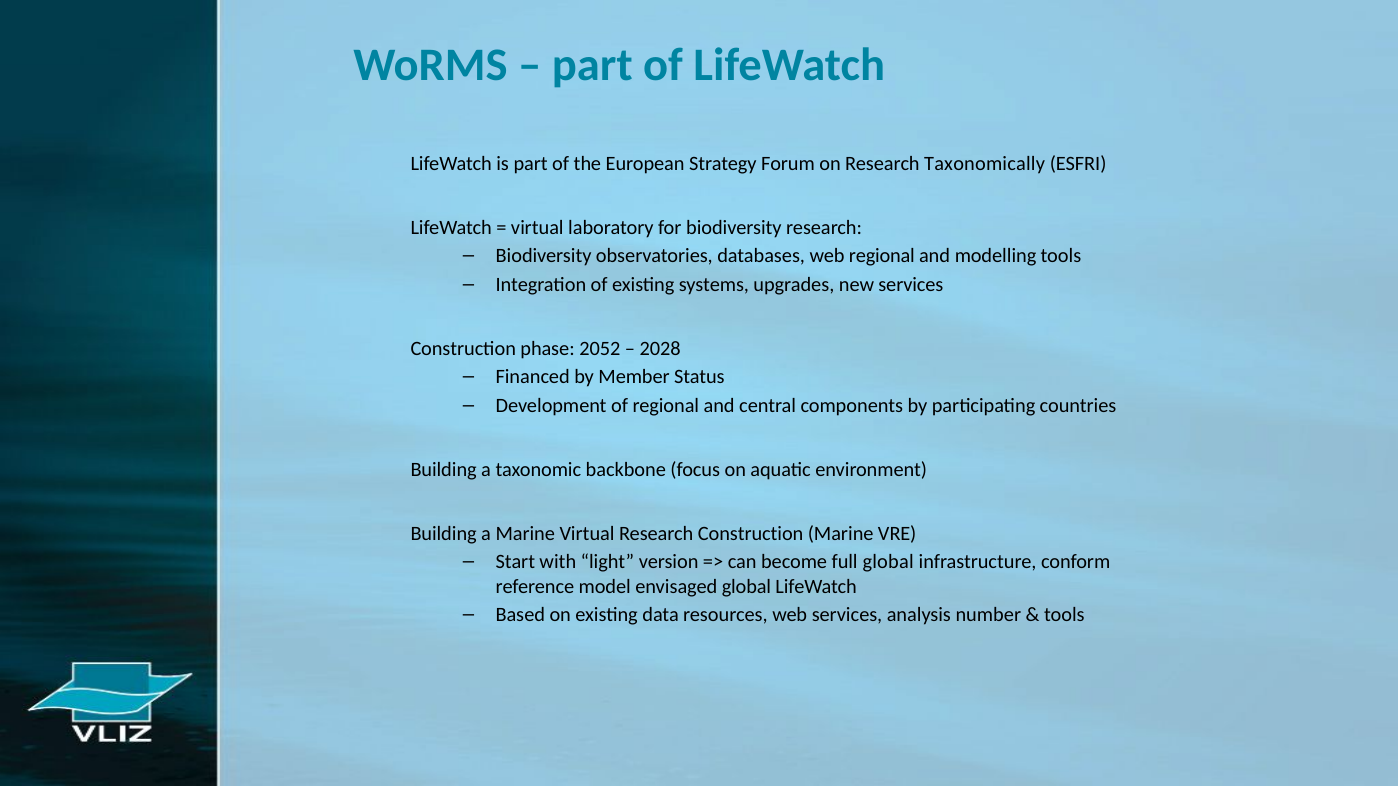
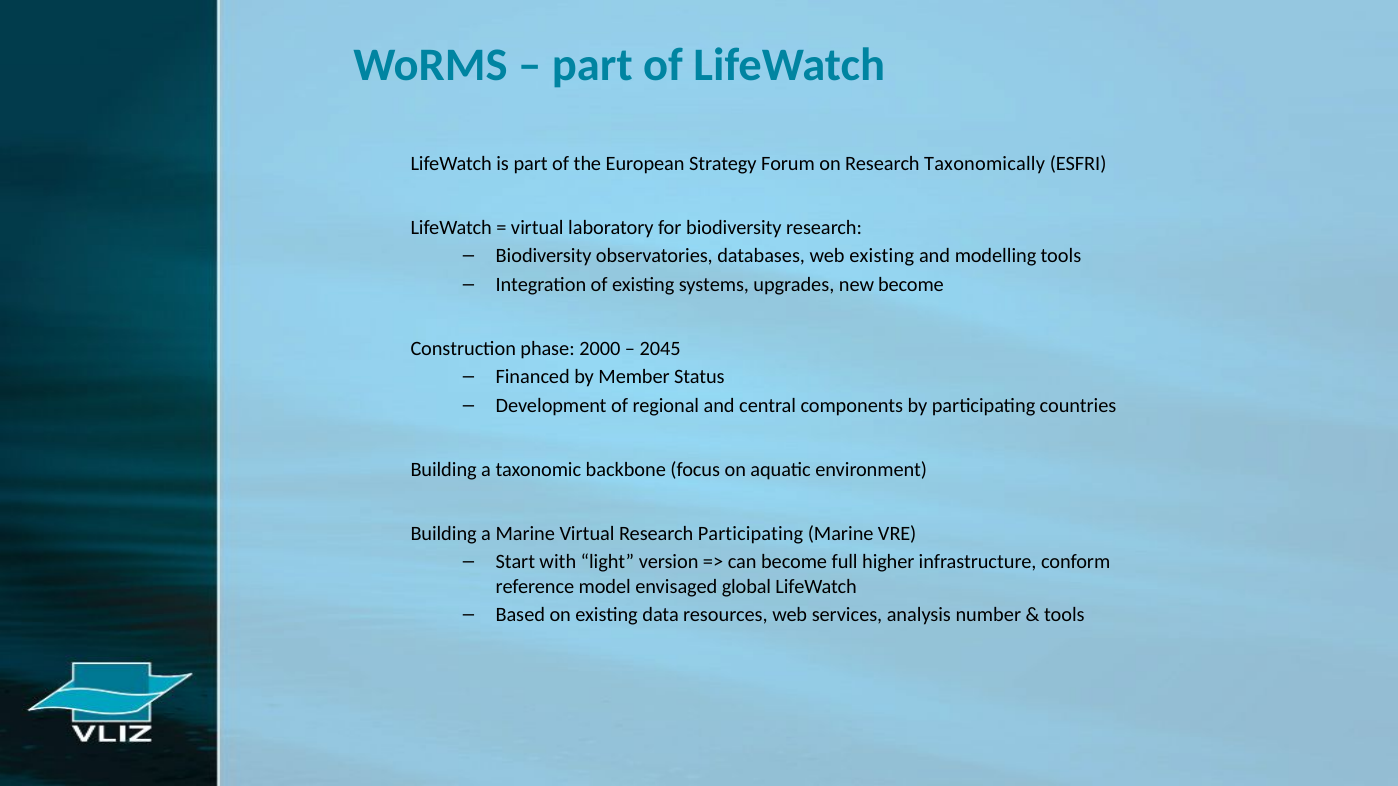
web regional: regional -> existing (882, 256)
new services: services -> become (911, 285)
2052: 2052 -> 2000 (600, 349)
2028: 2028 -> 2045 (660, 349)
Research Construction: Construction -> Participating (751, 534)
full global: global -> higher (888, 562)
